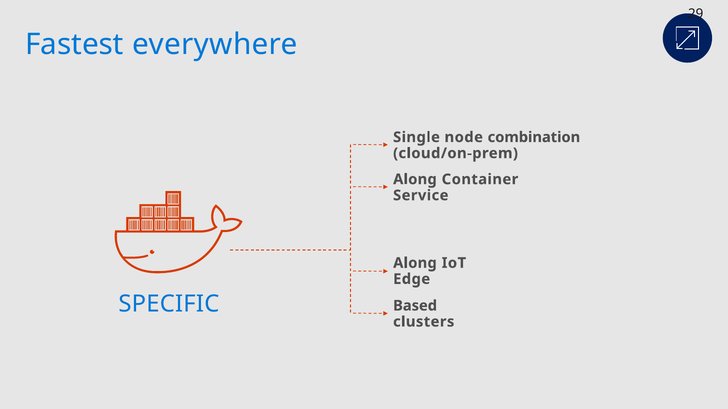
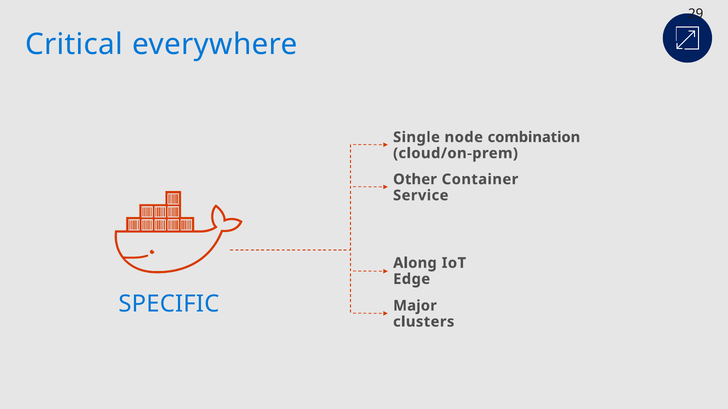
Fastest: Fastest -> Critical (74, 45)
Along: Along -> Other (415, 180)
Based: Based -> Major (415, 306)
